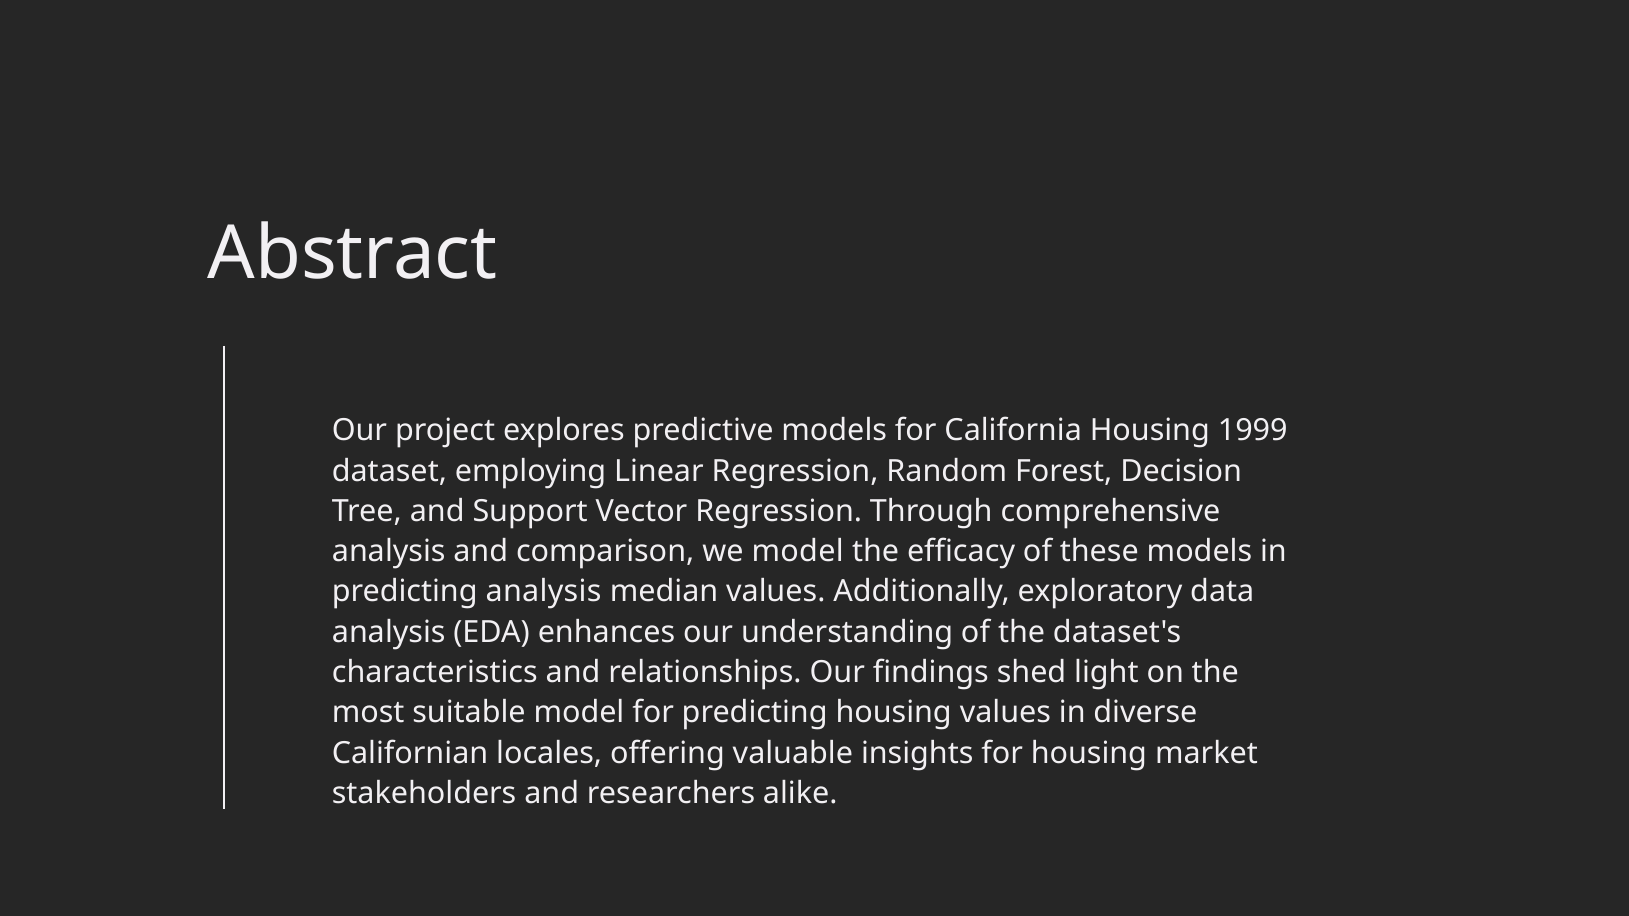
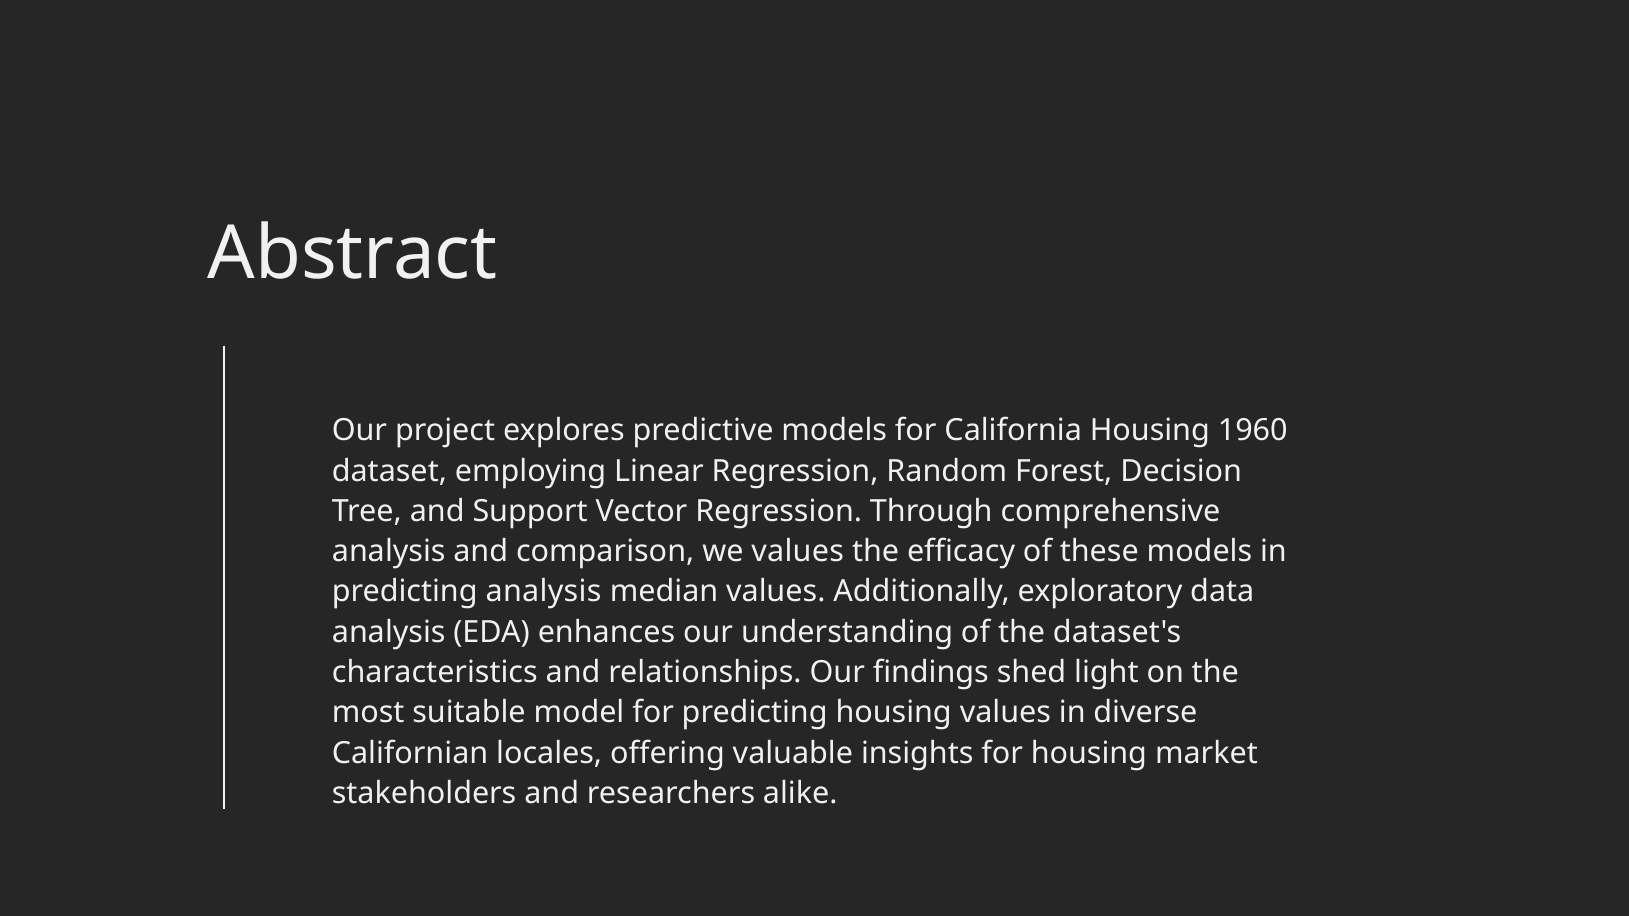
1999: 1999 -> 1960 (1253, 431)
we model: model -> values (798, 552)
